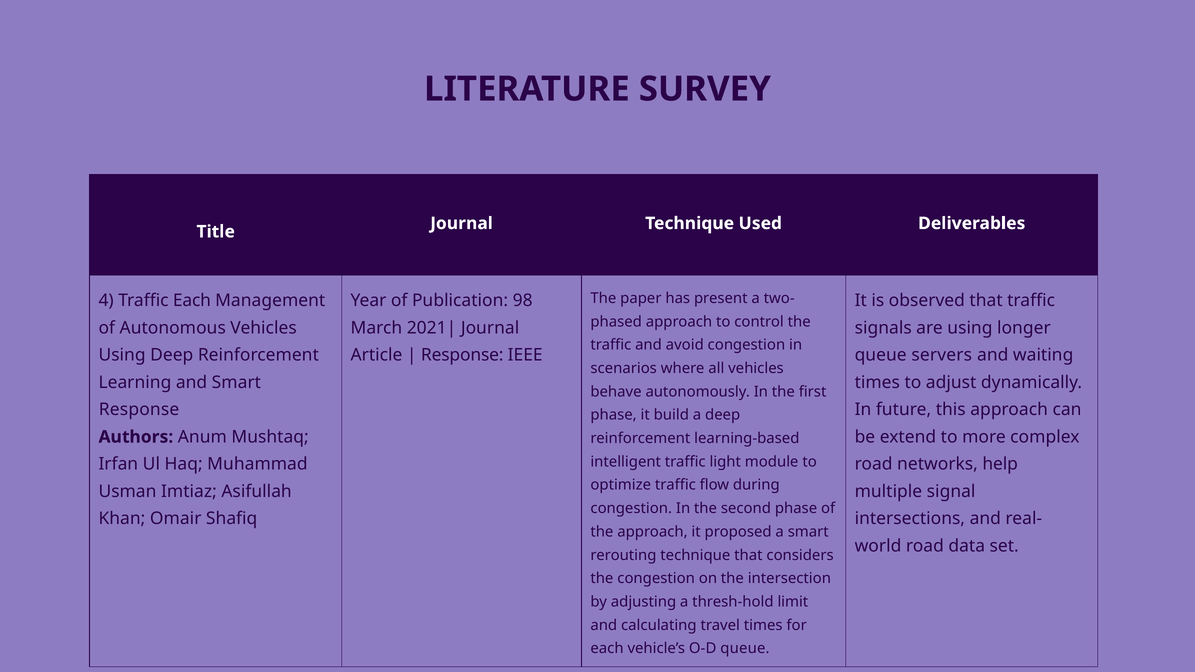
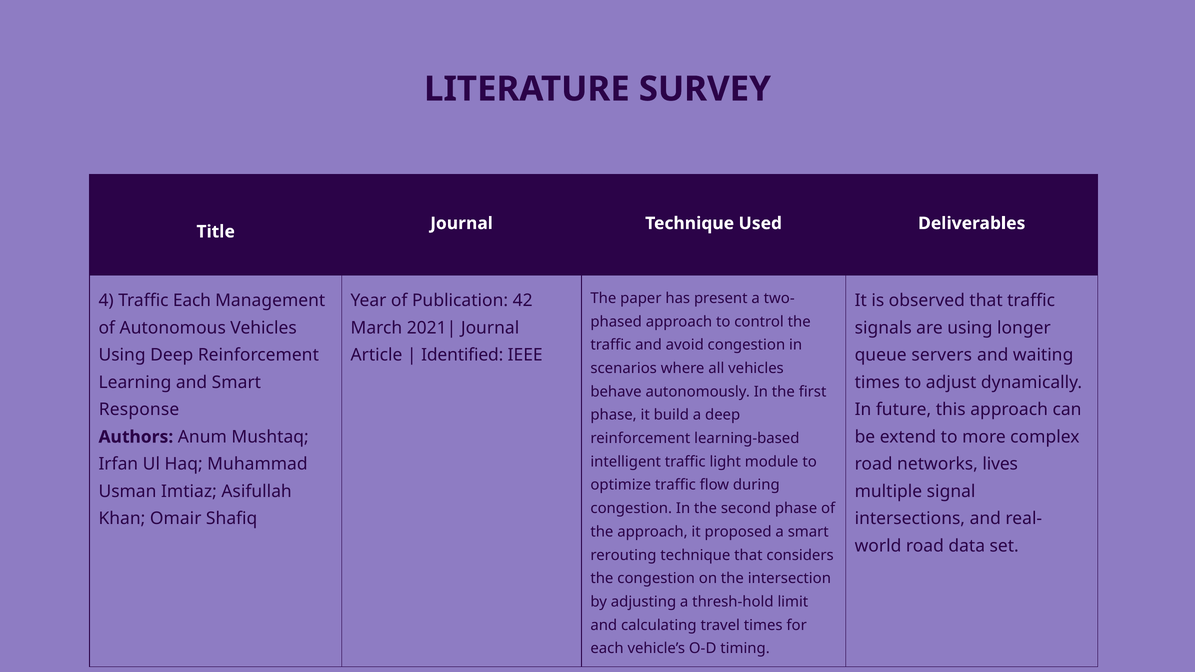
98: 98 -> 42 (523, 301)
Response: Response -> Identified (462, 355)
help: help -> lives (1000, 464)
O-D queue: queue -> timing (745, 649)
